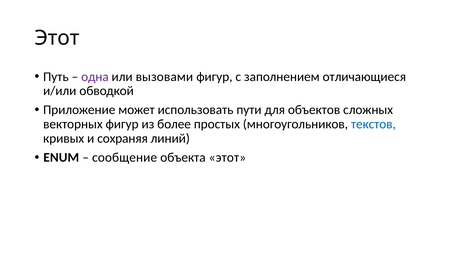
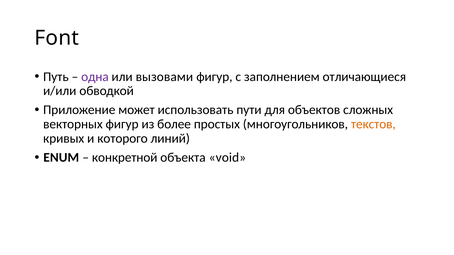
Этот: Этот -> Font (57, 38)
текстов colour: blue -> orange (373, 124)
сохраняя: сохраняя -> которого (123, 139)
сообщение: сообщение -> конкретной (125, 158)
объекта этот: этот -> void (227, 158)
